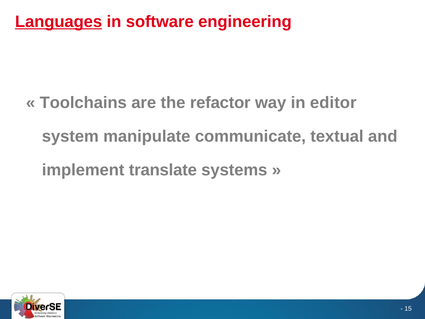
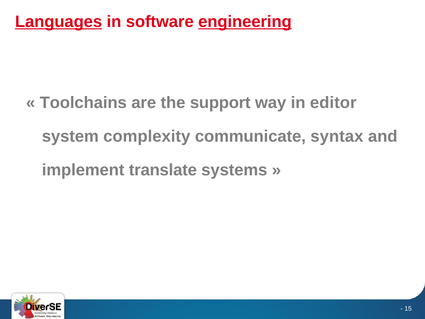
engineering underline: none -> present (245, 22)
refactor: refactor -> support (220, 103)
manipulate: manipulate -> complexity (147, 136)
textual: textual -> syntax (337, 136)
